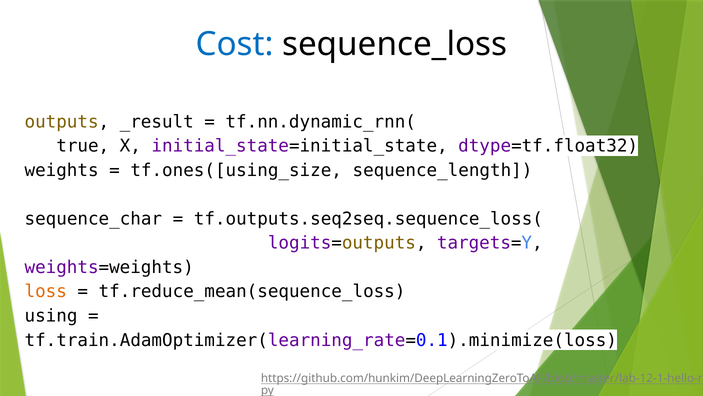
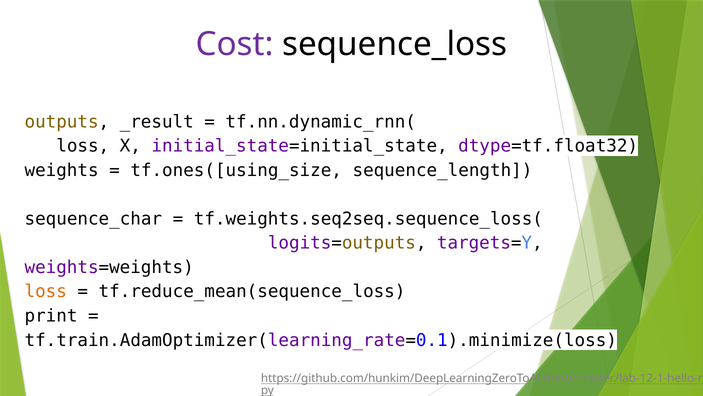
Cost colour: blue -> purple (235, 44)
true: true -> loss (83, 146)
tf.outputs.seq2seq.sequence_loss(: tf.outputs.seq2seq.sequence_loss( -> tf.weights.seq2seq.sequence_loss( (368, 219)
using: using -> print (51, 316)
